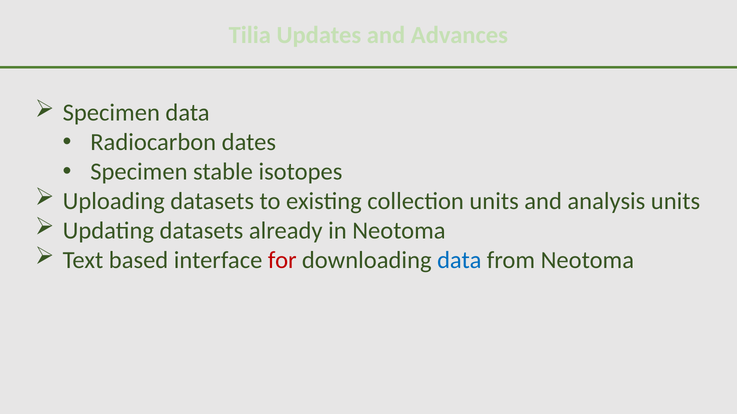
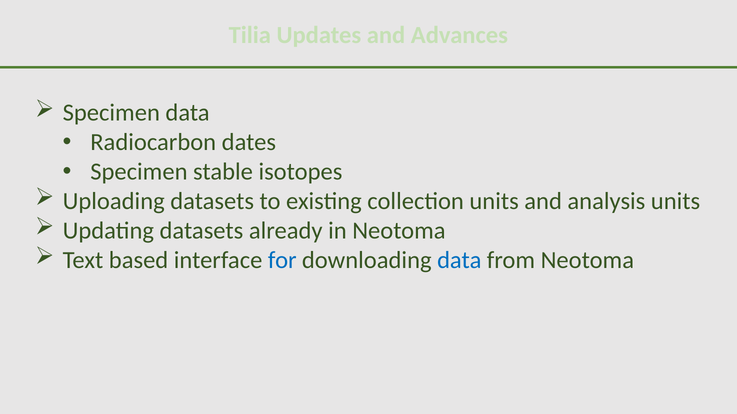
for colour: red -> blue (282, 260)
